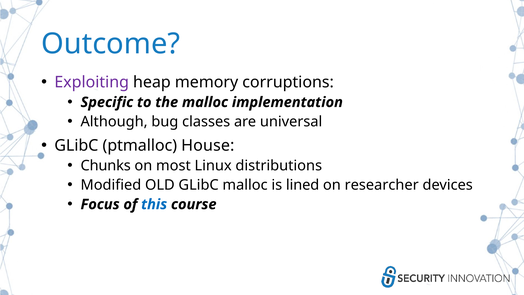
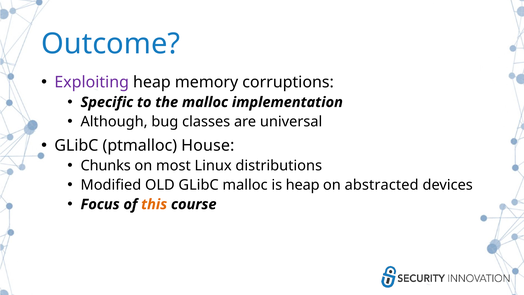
is lined: lined -> heap (303, 185)
researcher: researcher -> abstracted (382, 185)
this colour: blue -> orange (154, 204)
